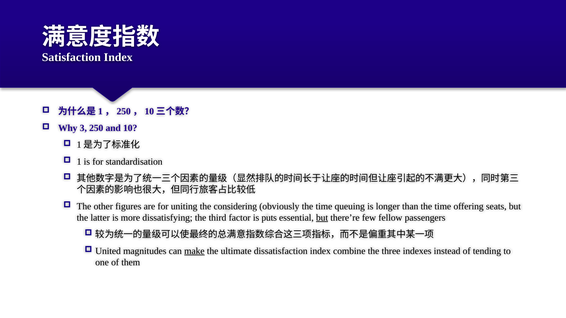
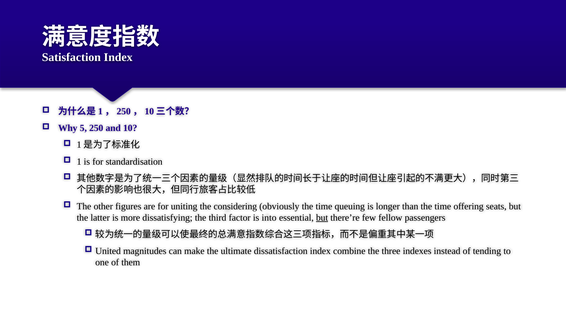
3: 3 -> 5 (83, 128)
puts: puts -> into (269, 218)
make underline: present -> none (194, 251)
